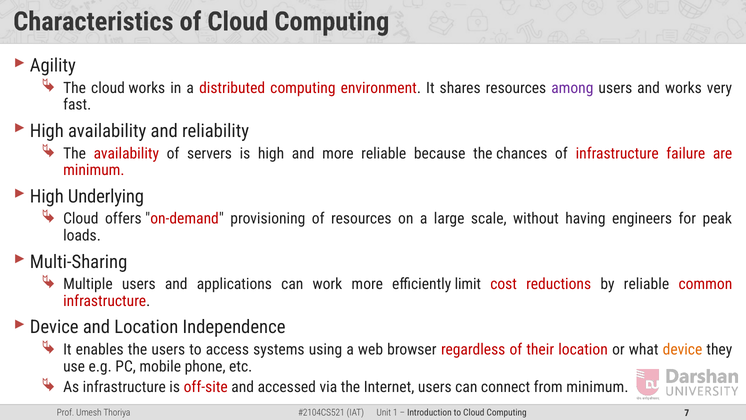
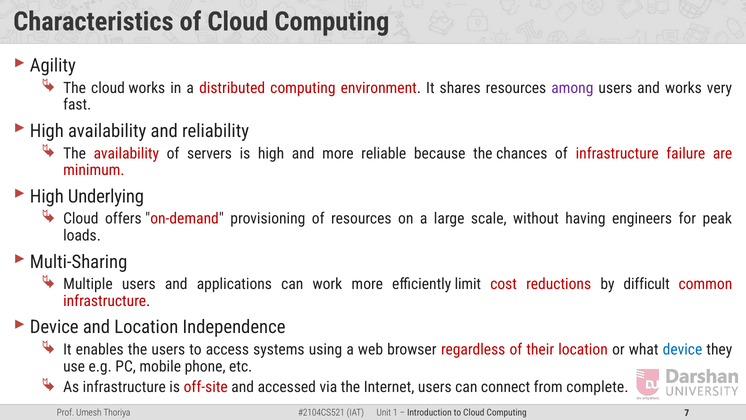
by reliable: reliable -> difficult (647, 284)
device colour: orange -> blue (682, 349)
from minimum: minimum -> complete (597, 387)
